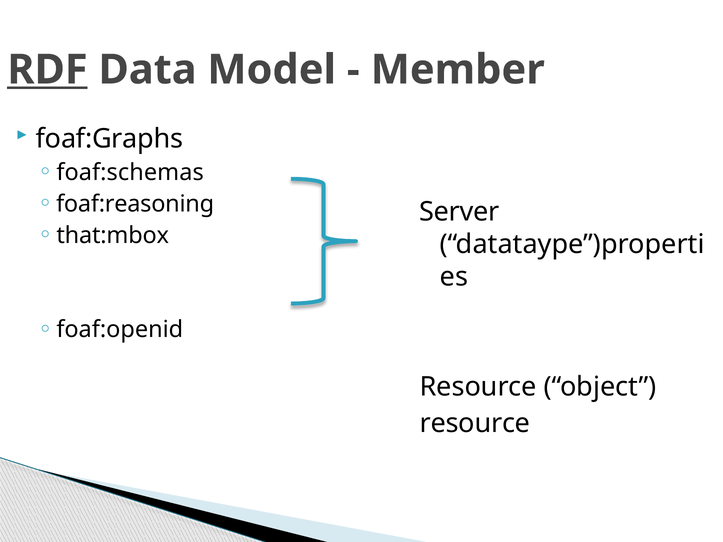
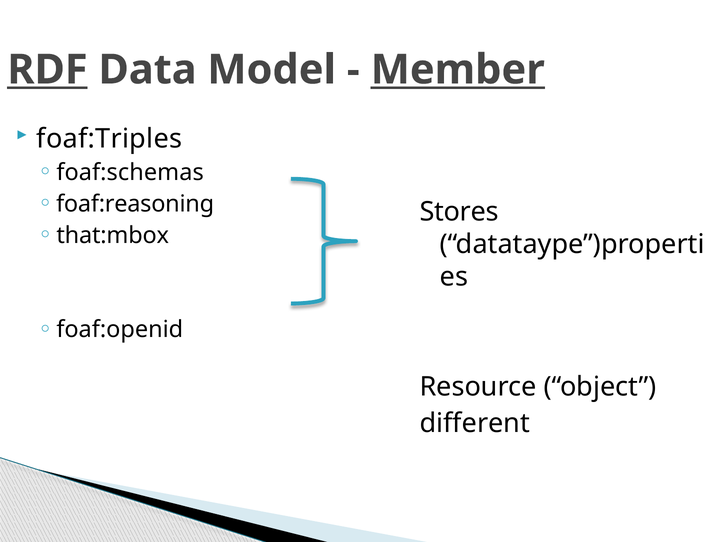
Member underline: none -> present (458, 70)
foaf:Graphs: foaf:Graphs -> foaf:Triples (109, 139)
Server: Server -> Stores (459, 212)
resource: resource -> different (475, 423)
